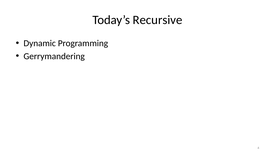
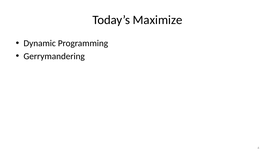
Recursive: Recursive -> Maximize (158, 20)
